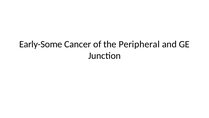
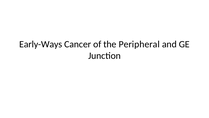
Early-Some: Early-Some -> Early-Ways (41, 44)
